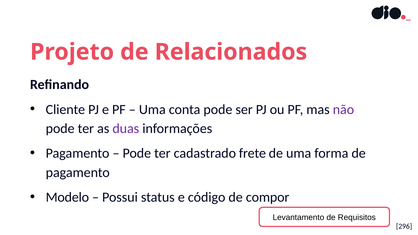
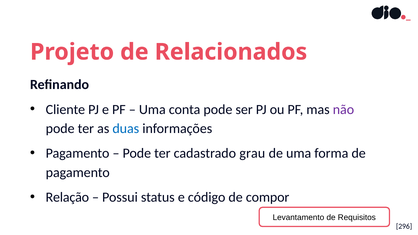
duas colour: purple -> blue (126, 129)
frete: frete -> grau (252, 153)
Modelo: Modelo -> Relação (67, 197)
